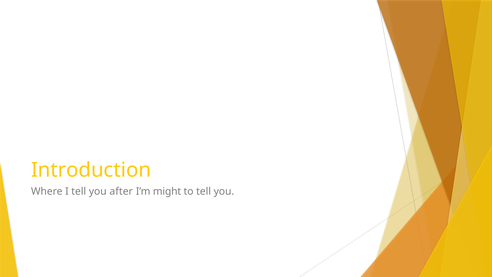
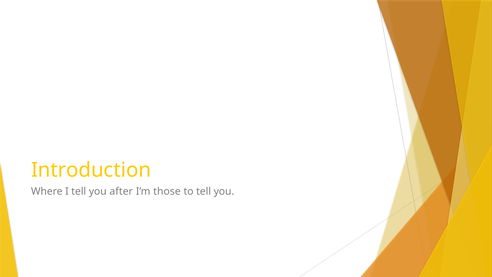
might: might -> those (167, 191)
